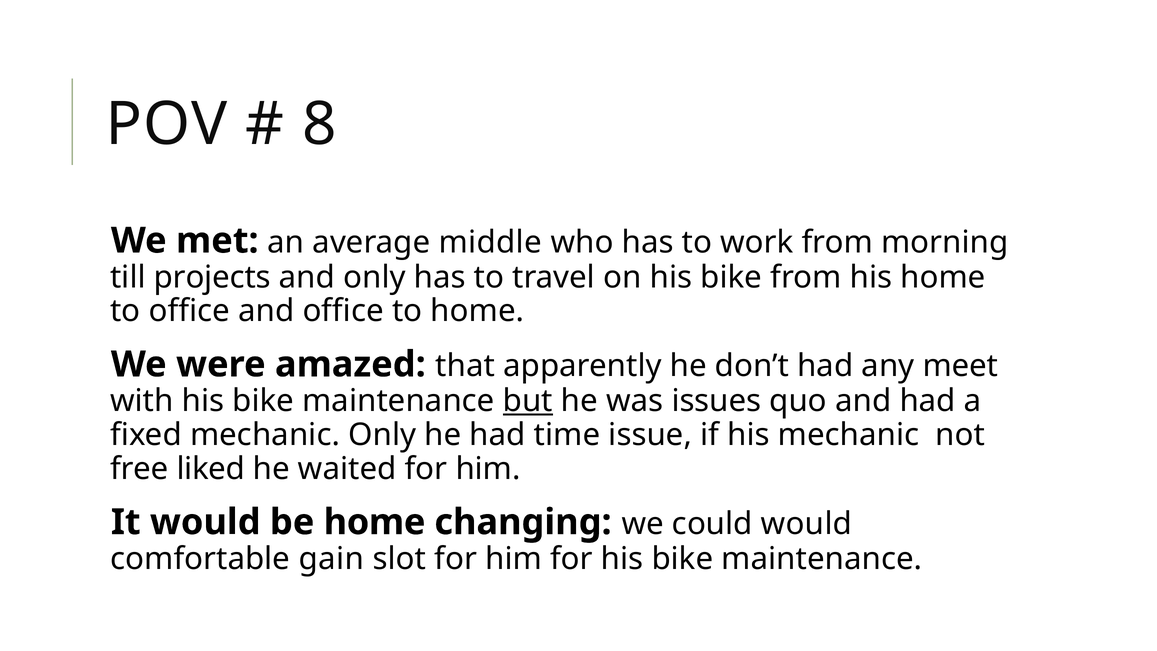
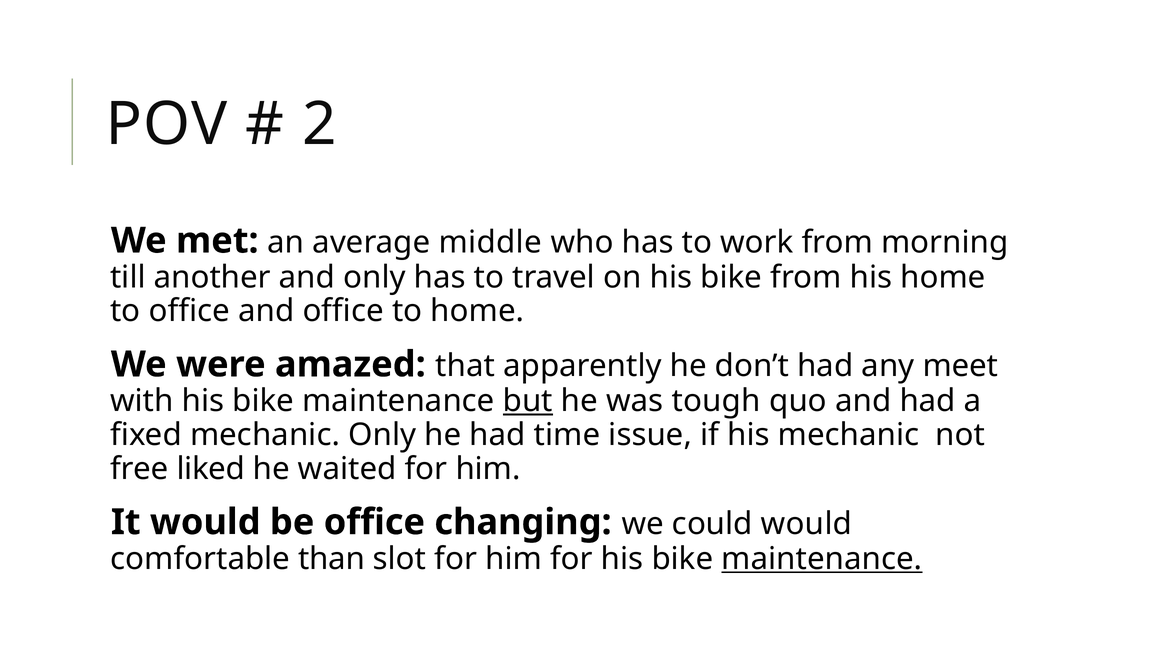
8: 8 -> 2 (319, 124)
projects: projects -> another (212, 277)
issues: issues -> tough (716, 401)
be home: home -> office (374, 522)
gain: gain -> than (332, 559)
maintenance underline: none -> present (822, 559)
